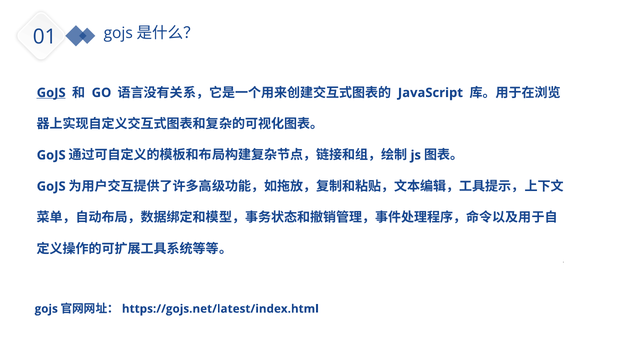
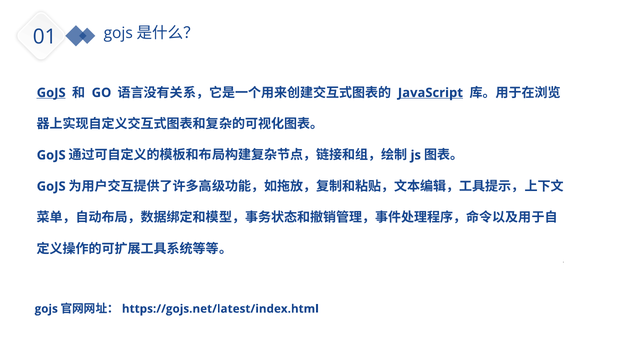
JavaScript underline: none -> present (430, 93)
